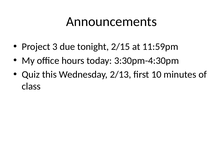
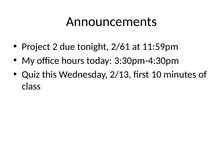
3: 3 -> 2 (55, 47)
2/15: 2/15 -> 2/61 (120, 47)
